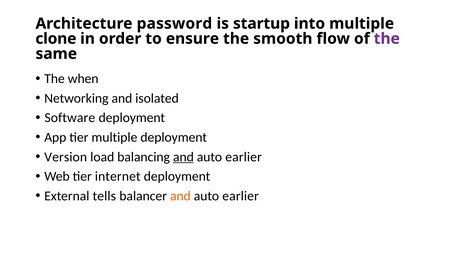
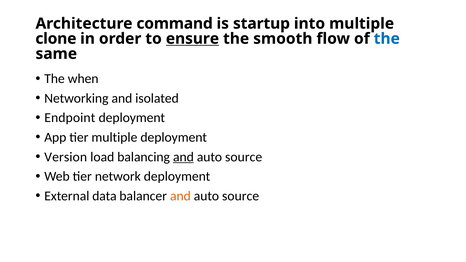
password: password -> command (175, 24)
ensure underline: none -> present (192, 39)
the colour: purple -> blue (387, 39)
Software: Software -> Endpoint (70, 118)
earlier: earlier -> source (244, 157)
internet: internet -> network (118, 176)
tells: tells -> data (104, 196)
earlier: earlier -> source (241, 196)
